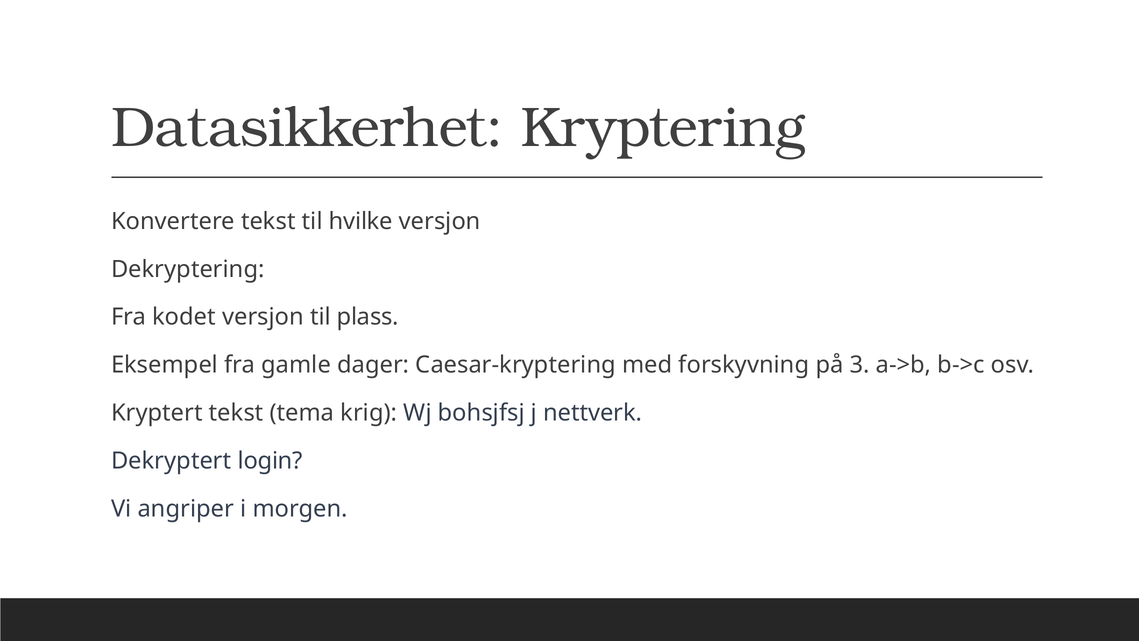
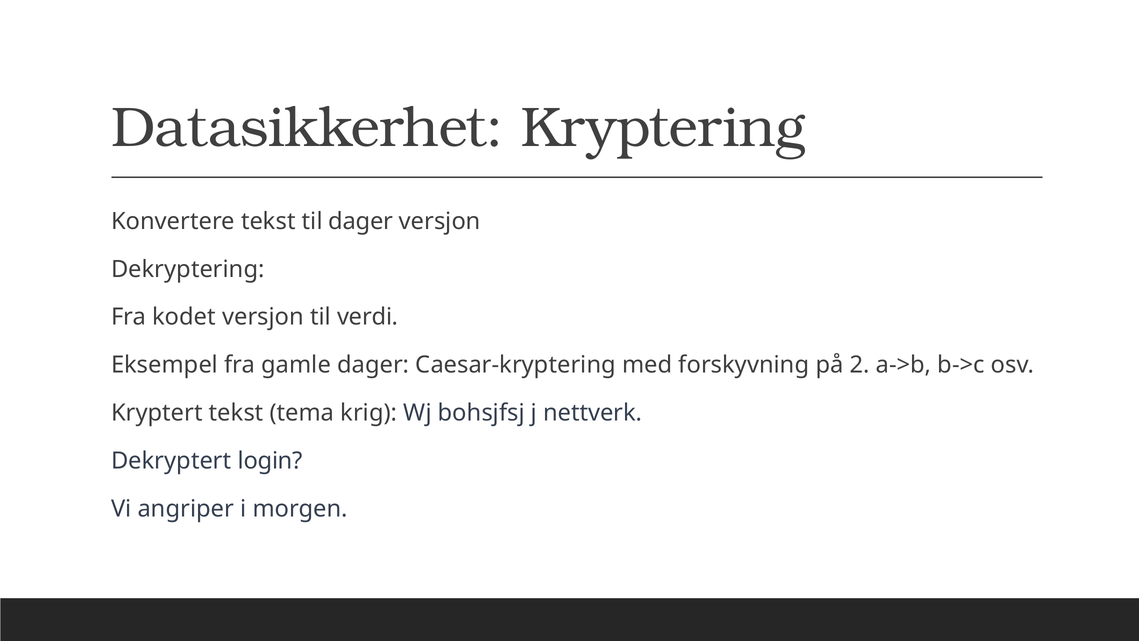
til hvilke: hvilke -> dager (361, 221)
plass: plass -> verdi (368, 317)
3: 3 -> 2 (860, 365)
